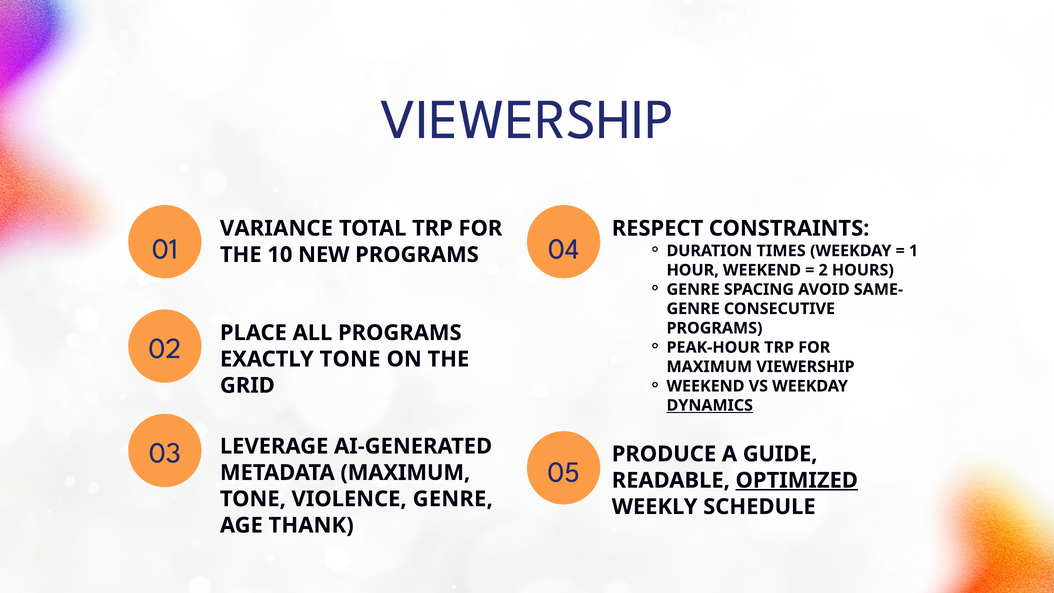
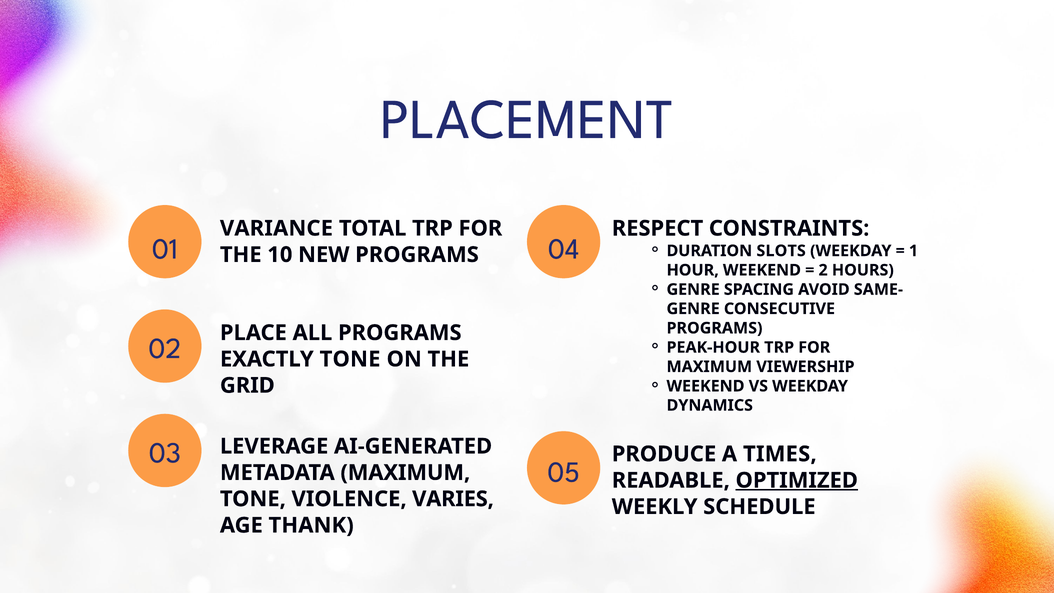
VIEWERSHIP: VIEWERSHIP -> PLACEMENT (527, 119)
TIMES: TIMES -> SLOTS (781, 251)
DYNAMICS underline: present -> none (710, 405)
GUIDE: GUIDE -> TIMES (780, 454)
VIOLENCE GENRE: GENRE -> VARIES (453, 499)
